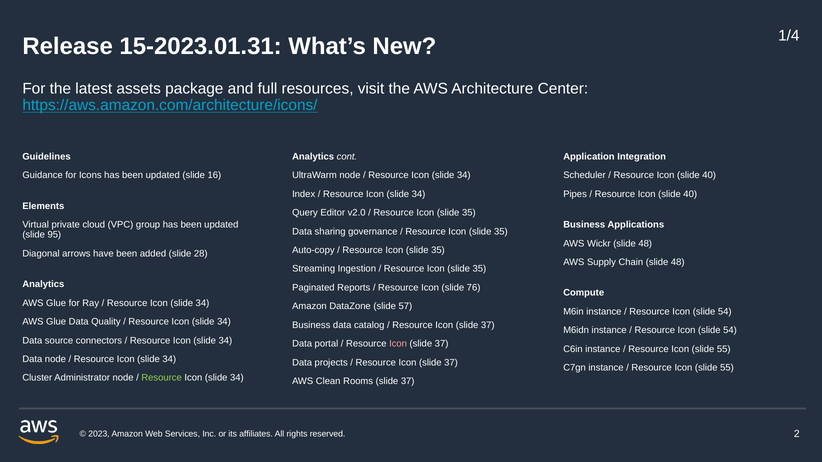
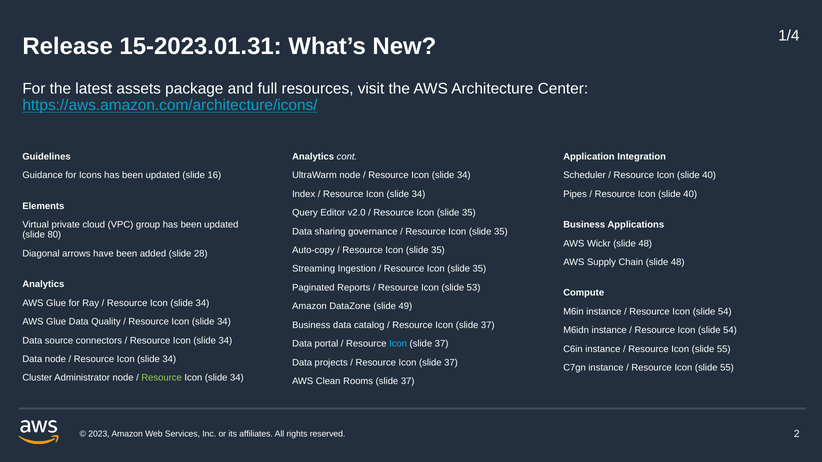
95: 95 -> 80 (54, 235)
76: 76 -> 53 (474, 288)
57: 57 -> 49 (405, 307)
Icon colour: pink -> light blue (398, 344)
